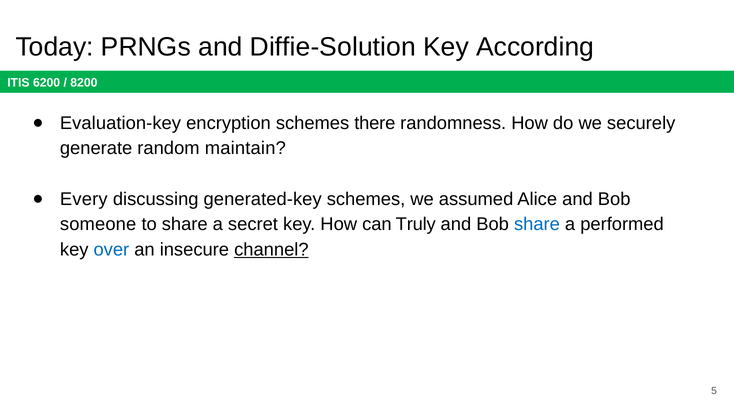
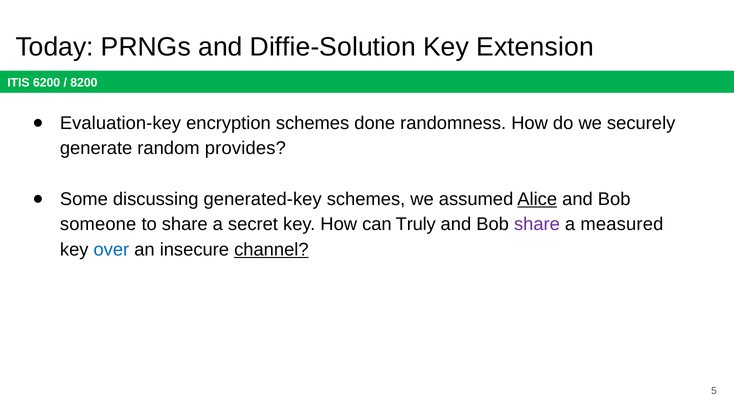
According: According -> Extension (535, 47)
there: there -> done (375, 123)
maintain: maintain -> provides (245, 148)
Every: Every -> Some (84, 199)
Alice underline: none -> present (537, 199)
share colour: blue -> purple (537, 224)
performed: performed -> measured (622, 224)
